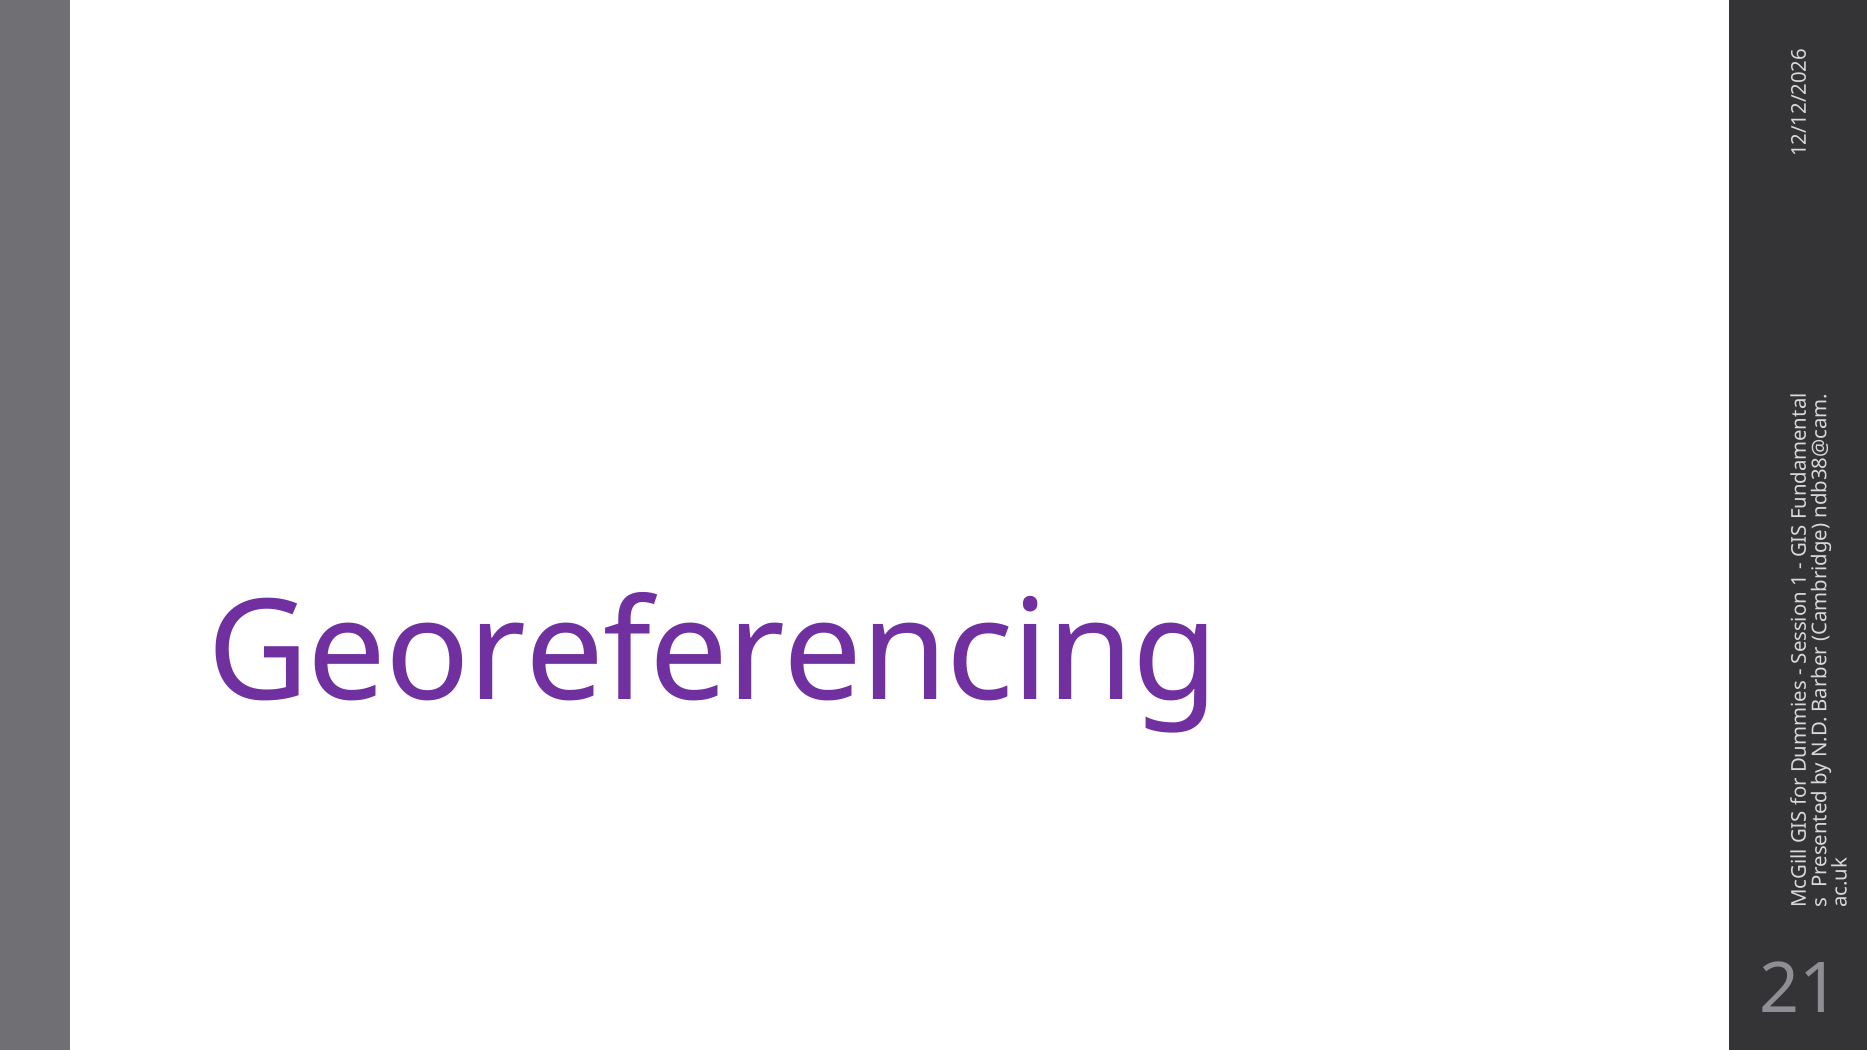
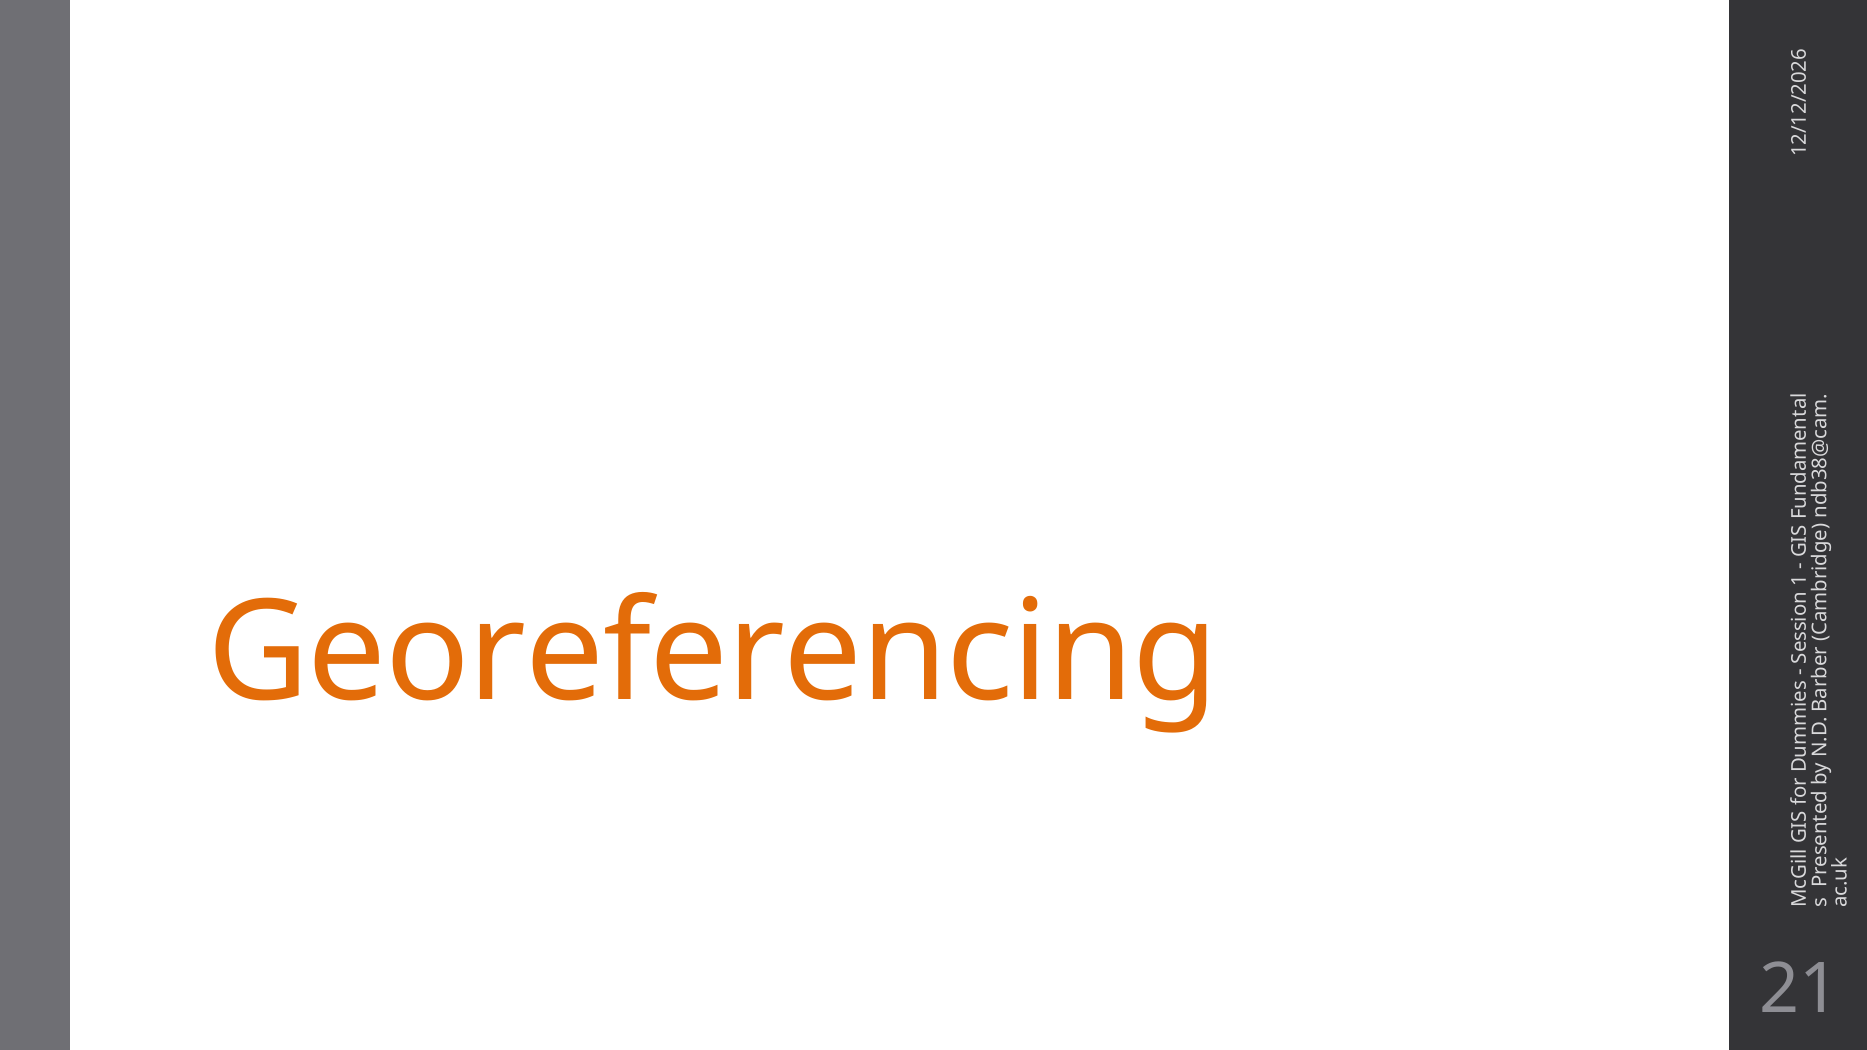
Georeferencing colour: purple -> orange (713, 653)
